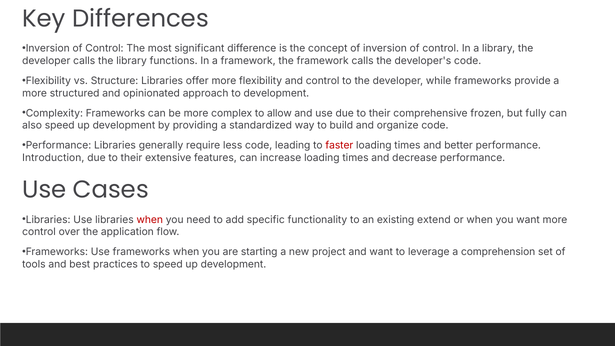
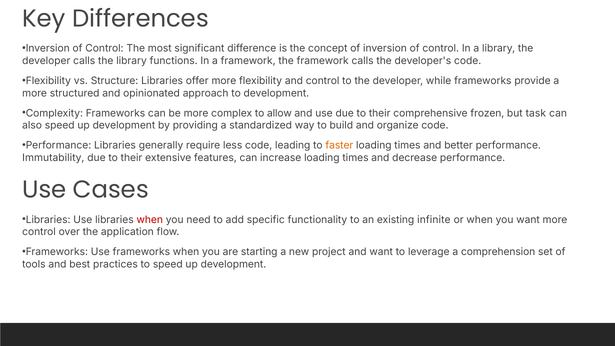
fully: fully -> task (536, 113)
faster colour: red -> orange (339, 145)
Introduction: Introduction -> Immutability (53, 158)
extend: extend -> infinite (434, 220)
